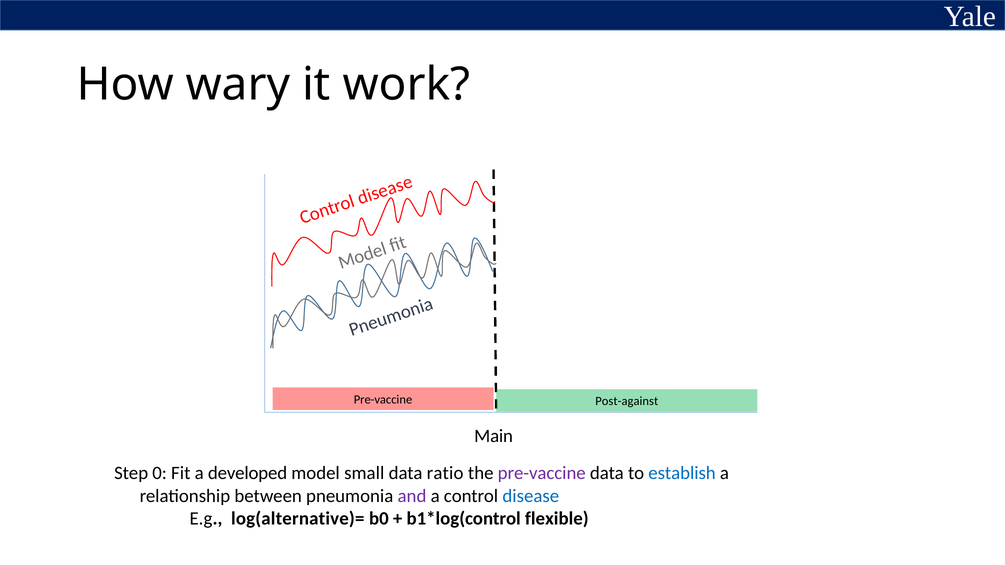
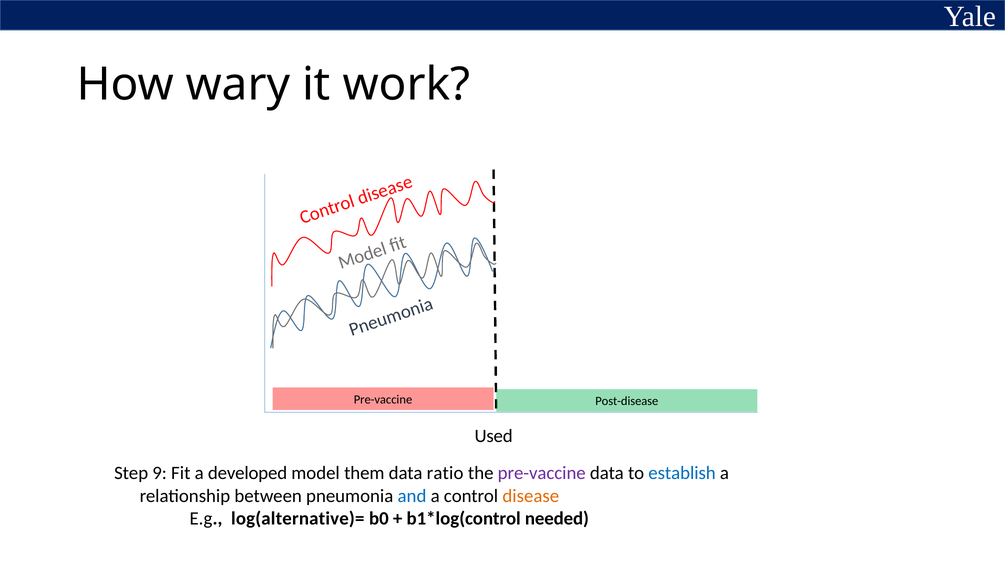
Post-against: Post-against -> Post-disease (627, 402)
Main: Main -> Used (494, 436)
0: 0 -> 9 (160, 474)
small: small -> them (364, 474)
and colour: purple -> blue (412, 496)
disease colour: blue -> orange (531, 496)
flexible: flexible -> needed (557, 519)
